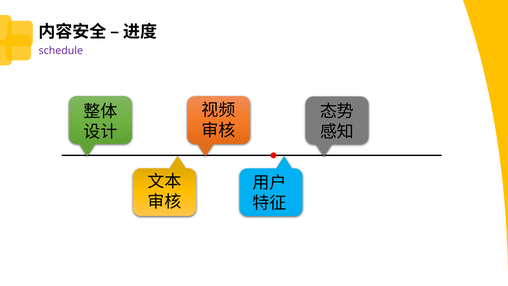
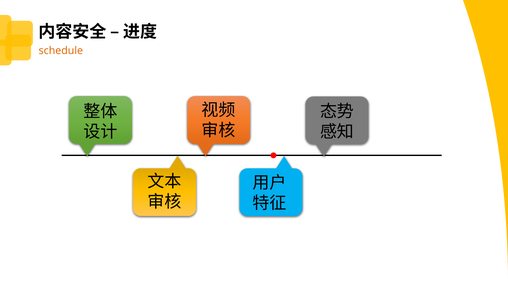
schedule colour: purple -> orange (61, 51)
